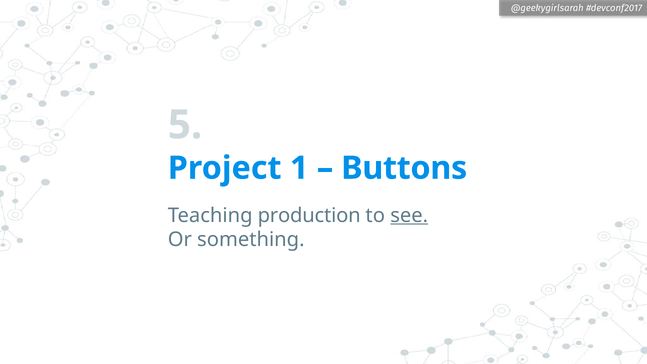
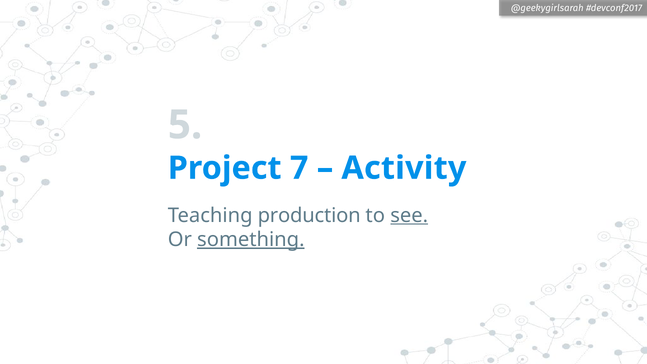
1: 1 -> 7 (299, 168)
Buttons: Buttons -> Activity (404, 168)
something underline: none -> present (251, 240)
